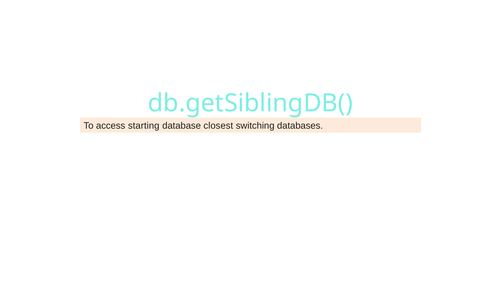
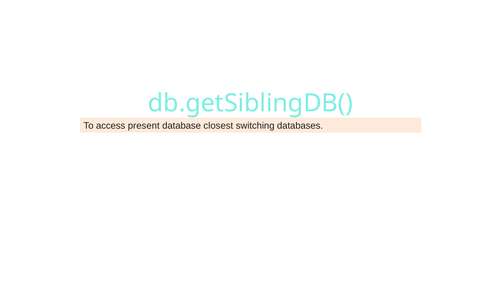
starting: starting -> present (144, 126)
